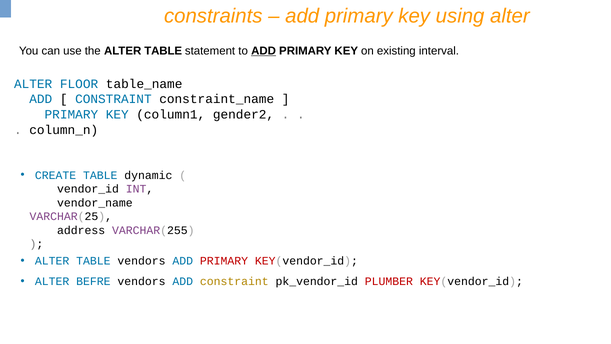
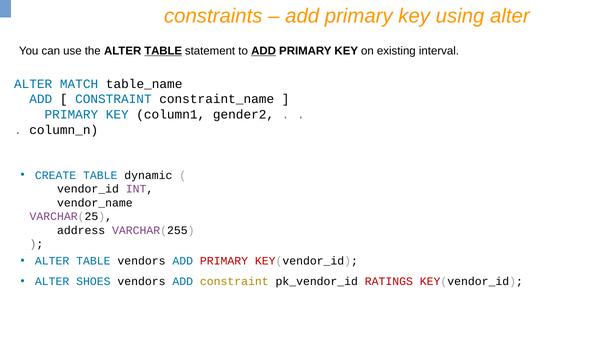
TABLE underline: none -> present (163, 51)
FLOOR: FLOOR -> MATCH (79, 84)
BEFRE: BEFRE -> SHOES (93, 281)
PLUMBER: PLUMBER -> RATINGS (389, 281)
